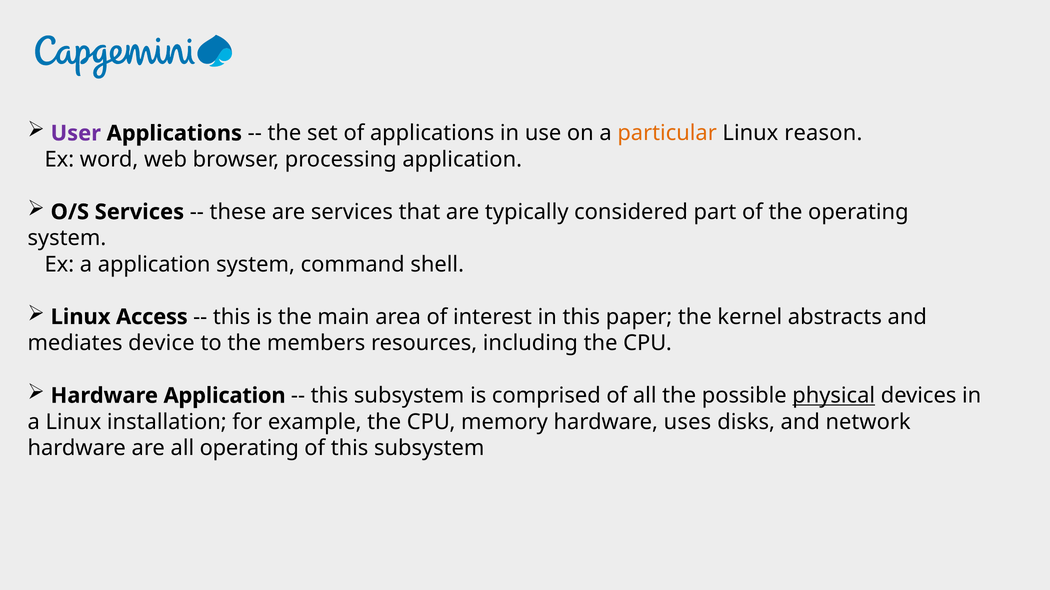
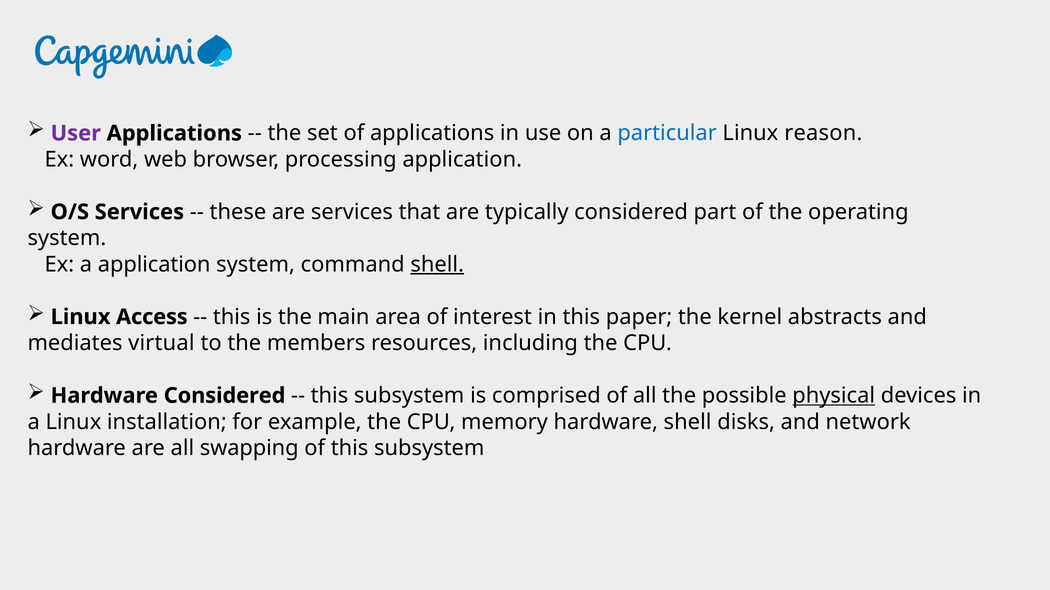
particular colour: orange -> blue (667, 133)
shell underline: none -> present (437, 265)
device: device -> virtual (161, 343)
Hardware Application: Application -> Considered (225, 396)
hardware uses: uses -> shell (688, 422)
all operating: operating -> swapping (249, 449)
